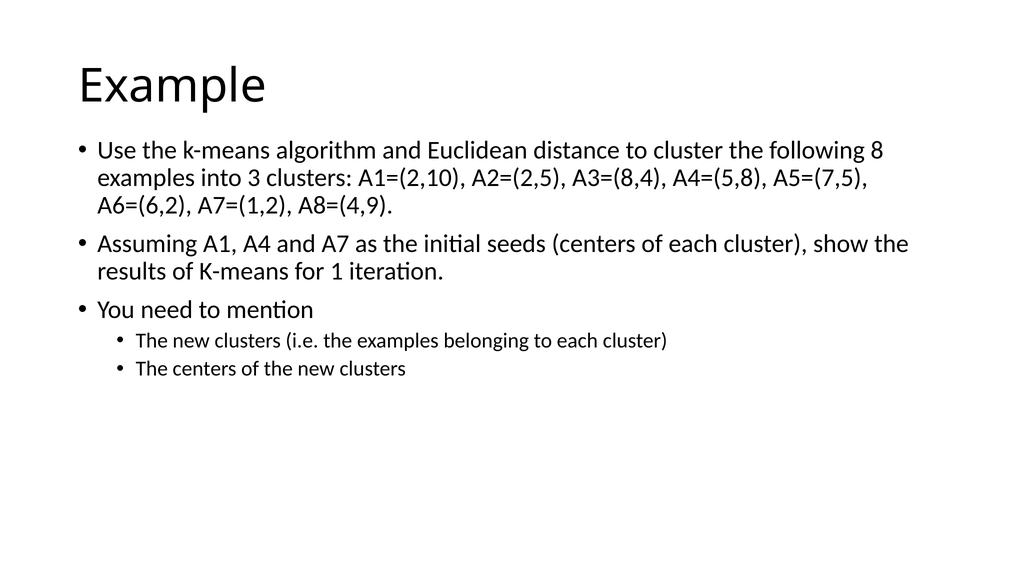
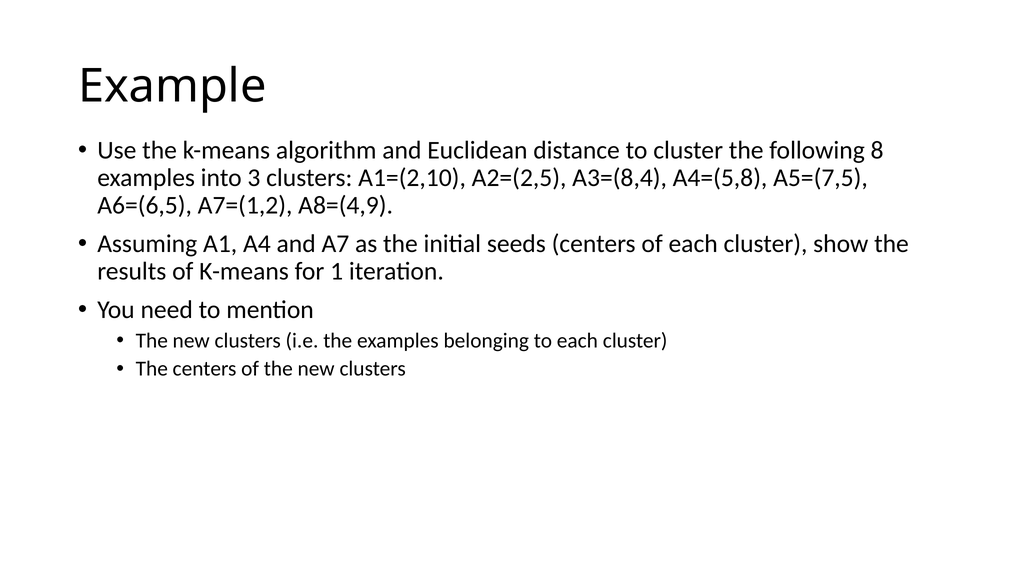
A6=(6,2: A6=(6,2 -> A6=(6,5 (145, 205)
